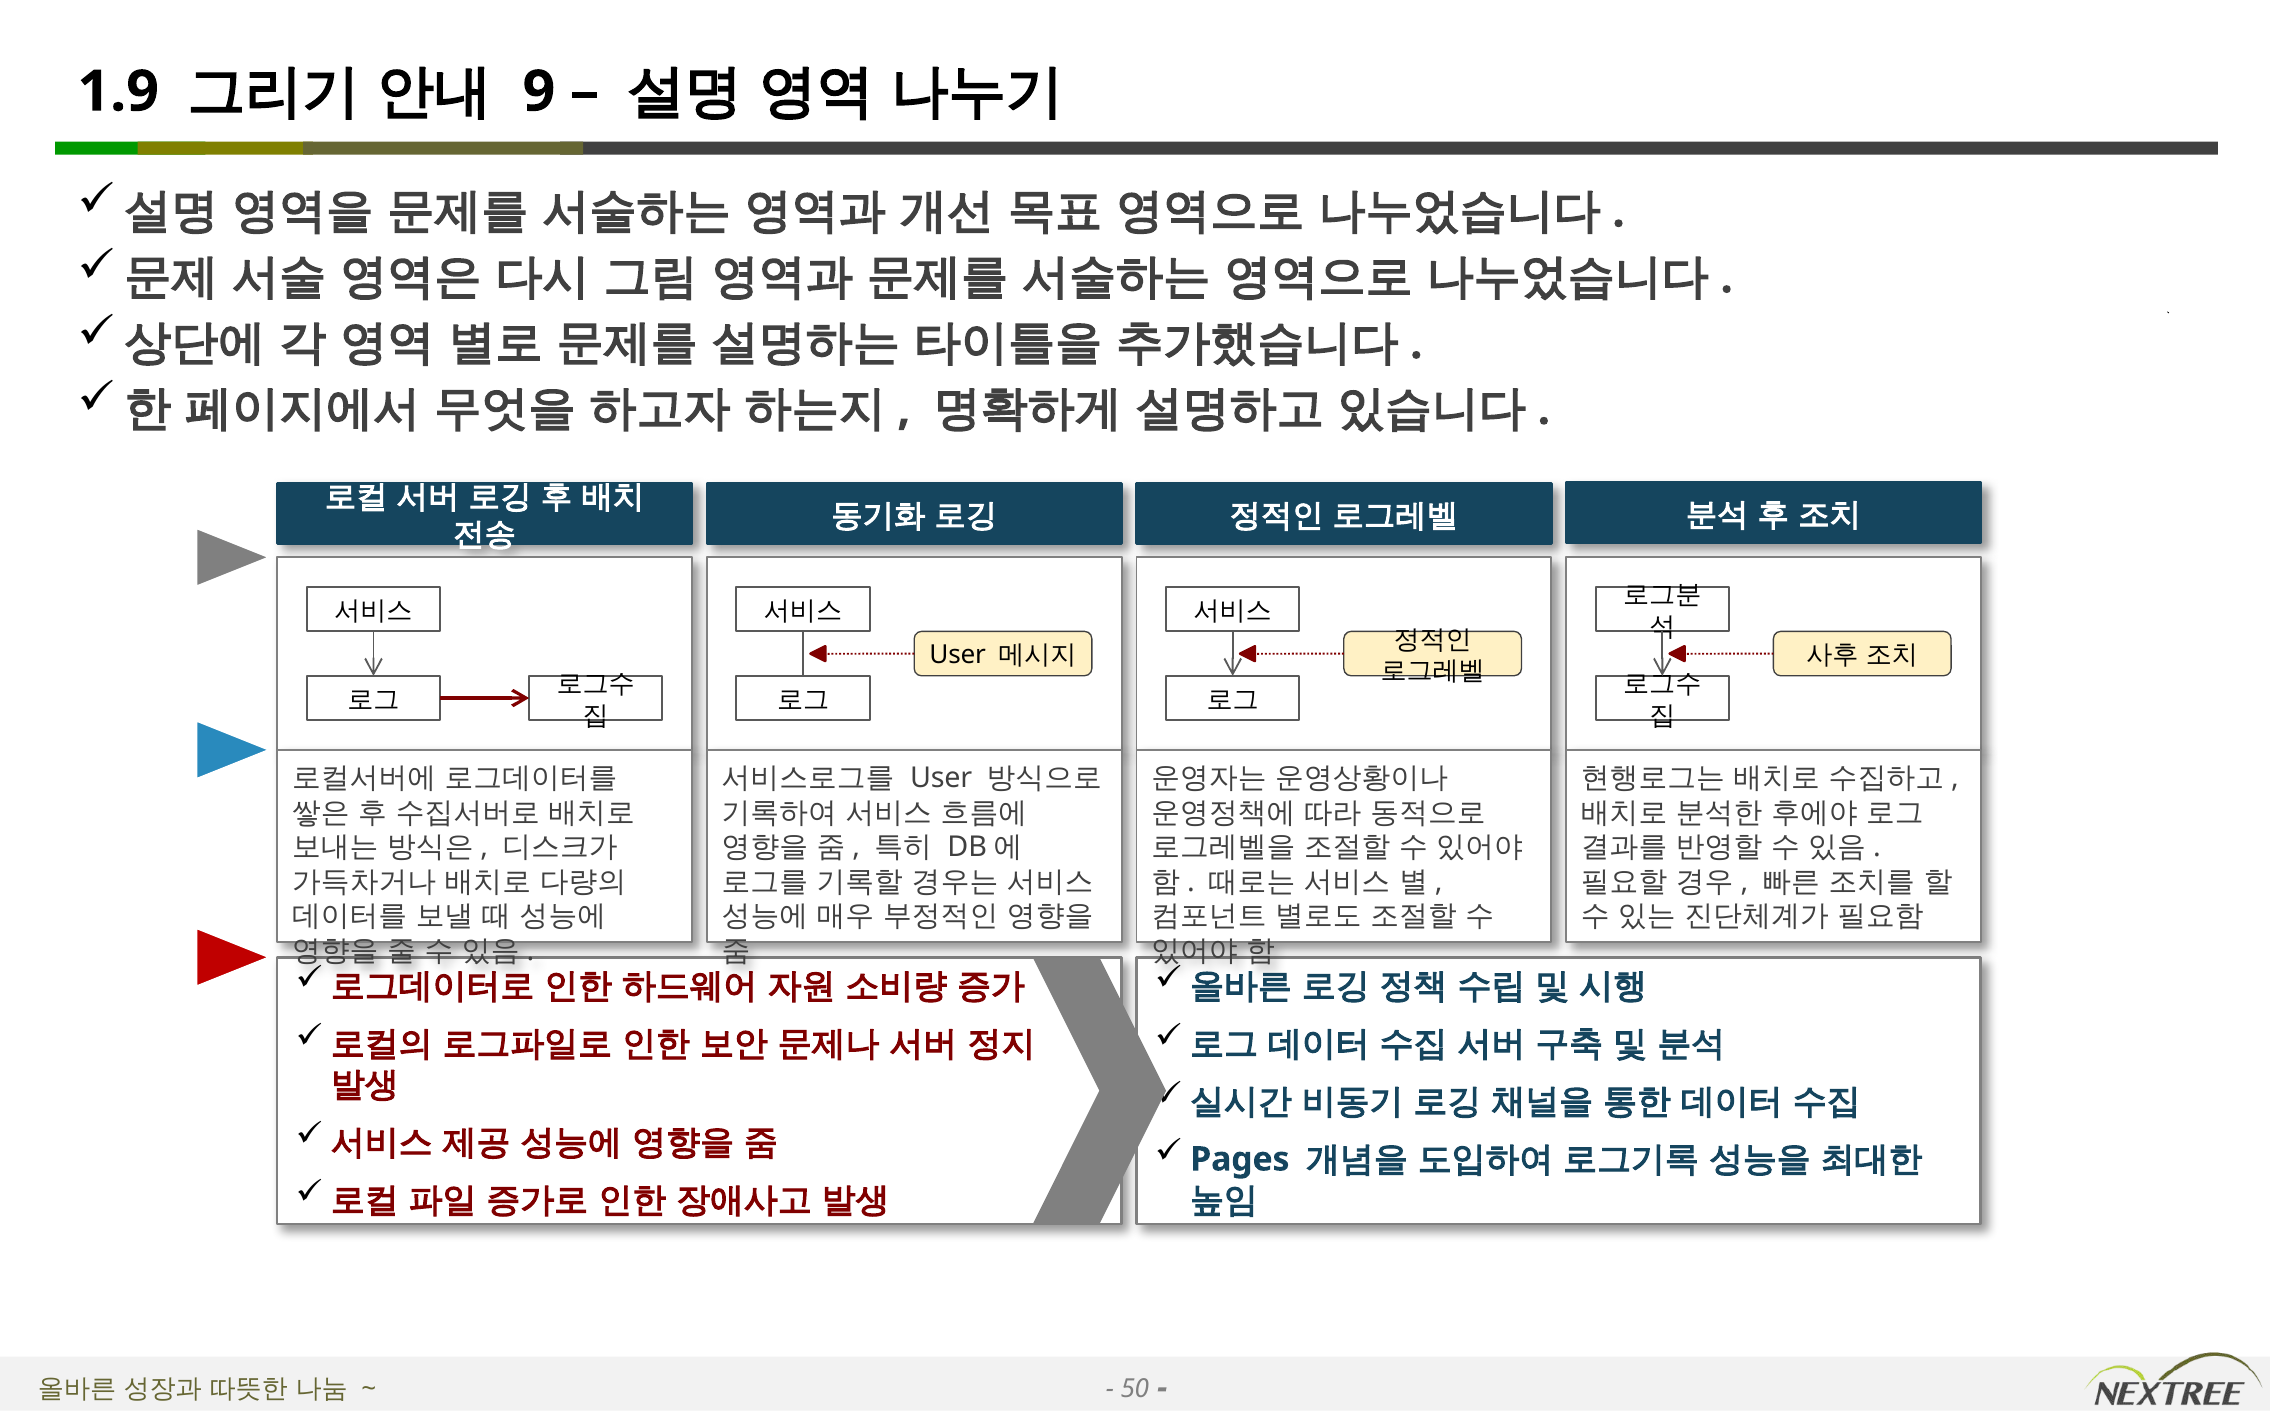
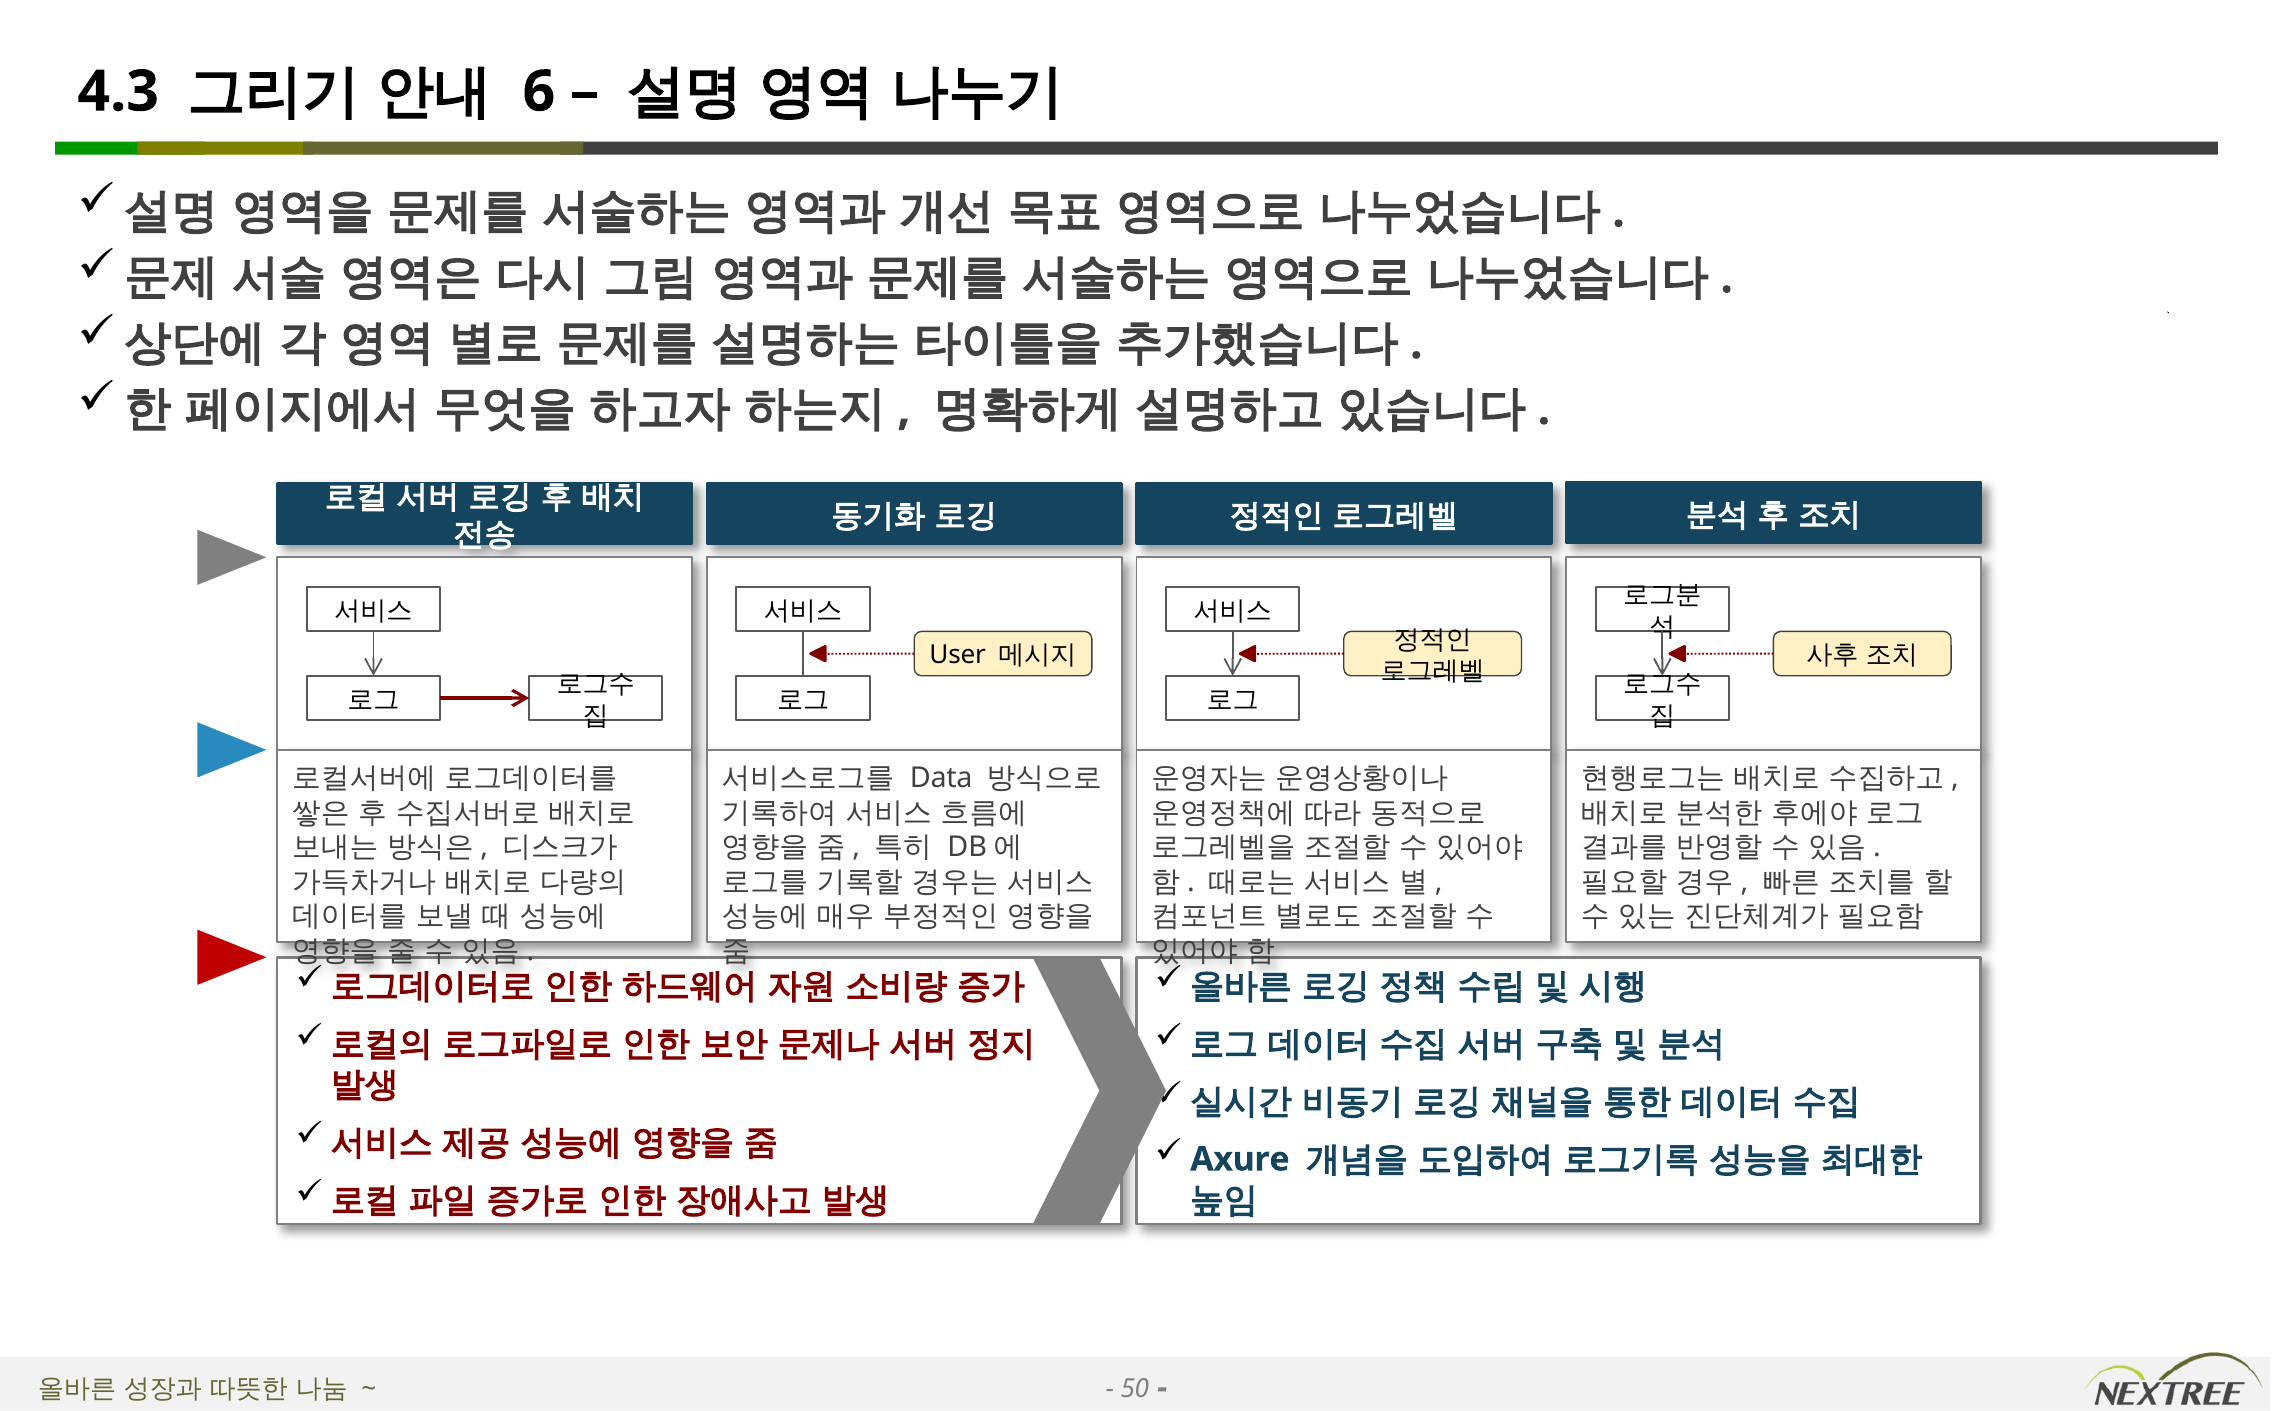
1.9: 1.9 -> 4.3 (118, 92)
9: 9 -> 6 (539, 92)
User: User -> Data (941, 778)
Pages: Pages -> Axure (1240, 1159)
